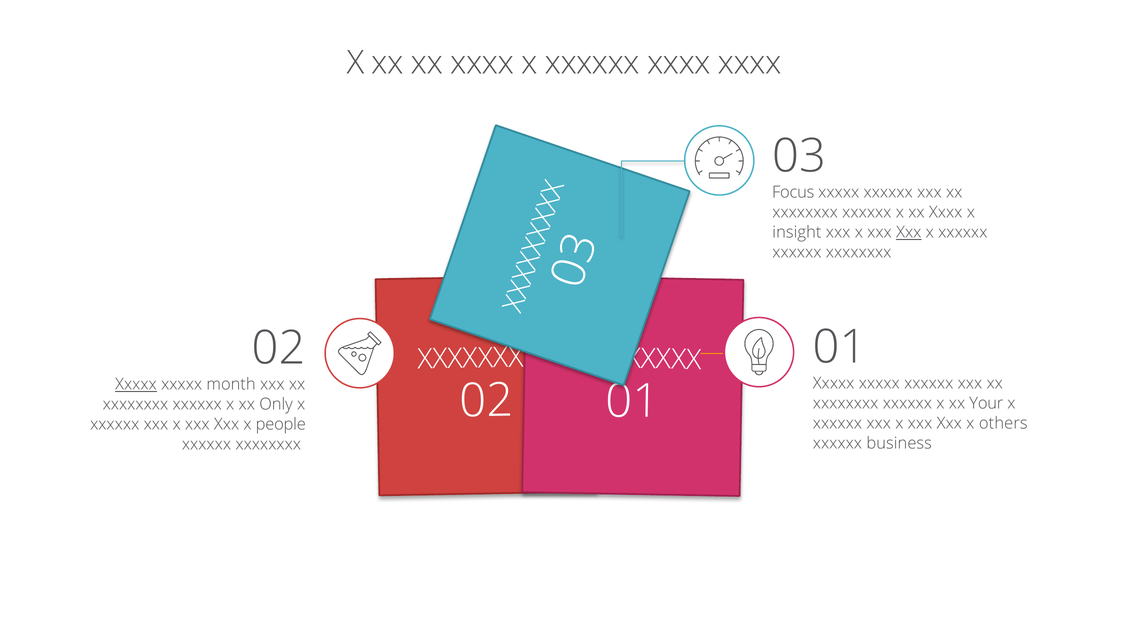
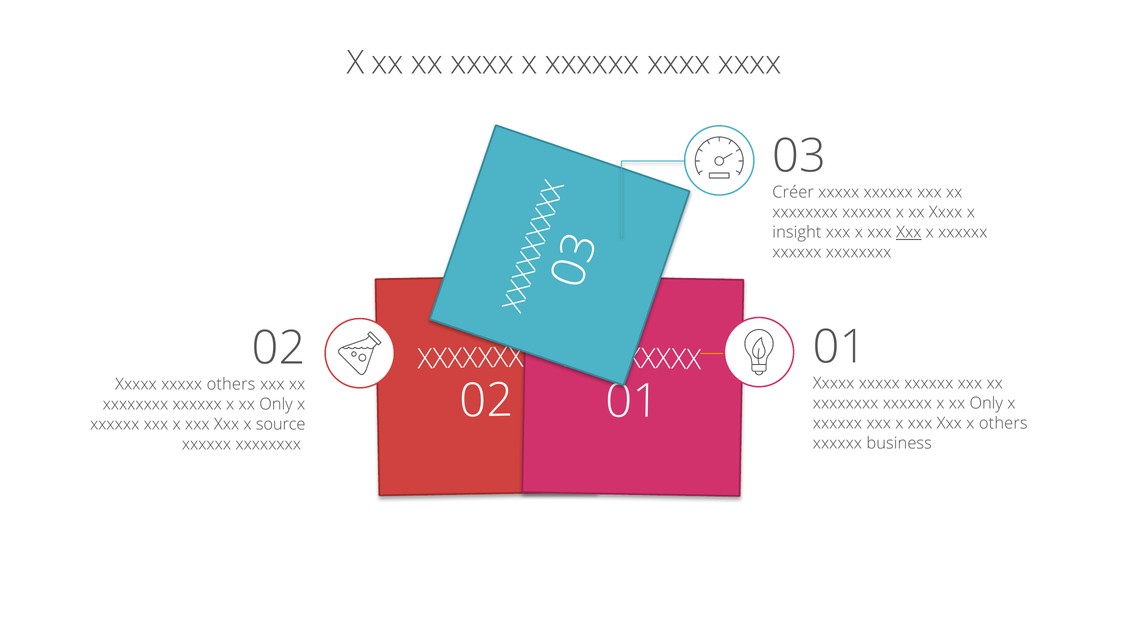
Focus: Focus -> Créer (793, 192)
Xxxxx underline: present -> none (136, 384)
xxxxx month: month -> others (231, 384)
Your: Your -> Only (986, 403)
people: people -> source (281, 424)
